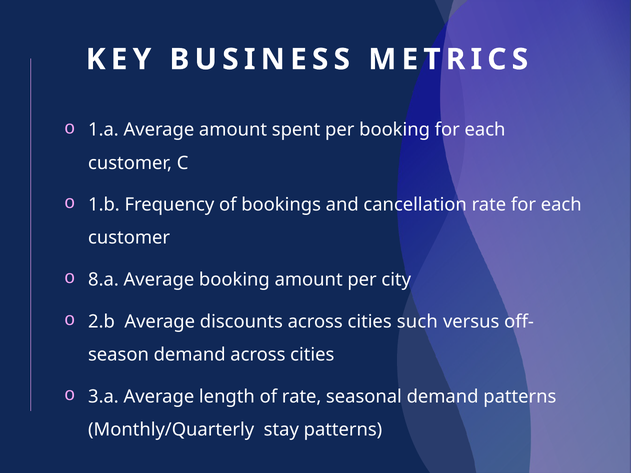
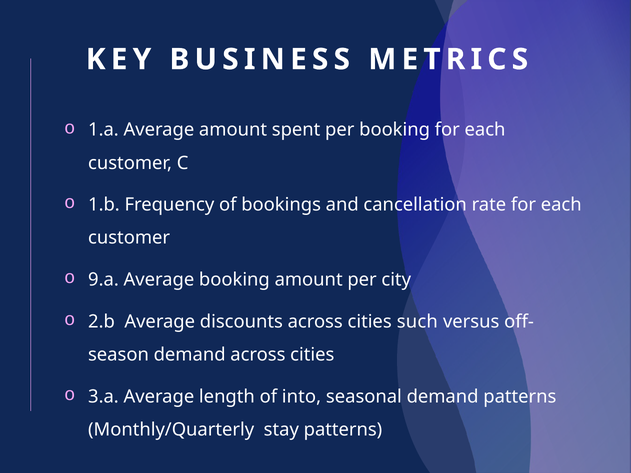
8.a: 8.a -> 9.a (103, 280)
of rate: rate -> into (301, 397)
